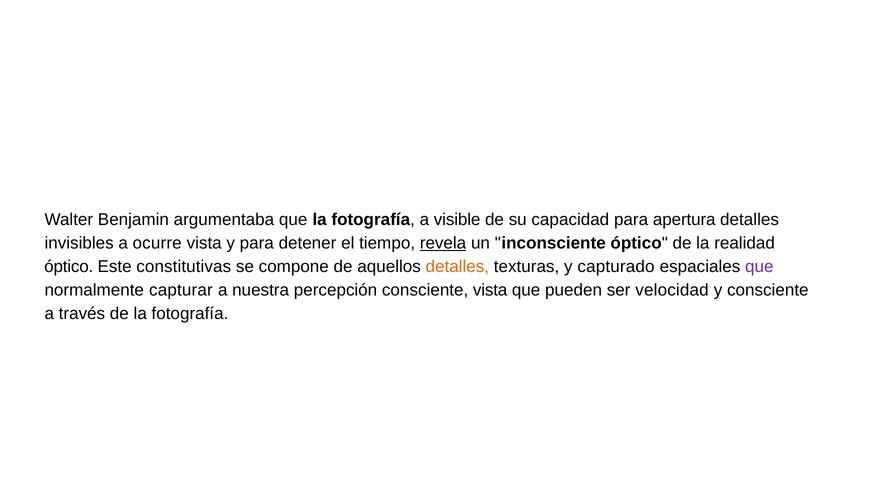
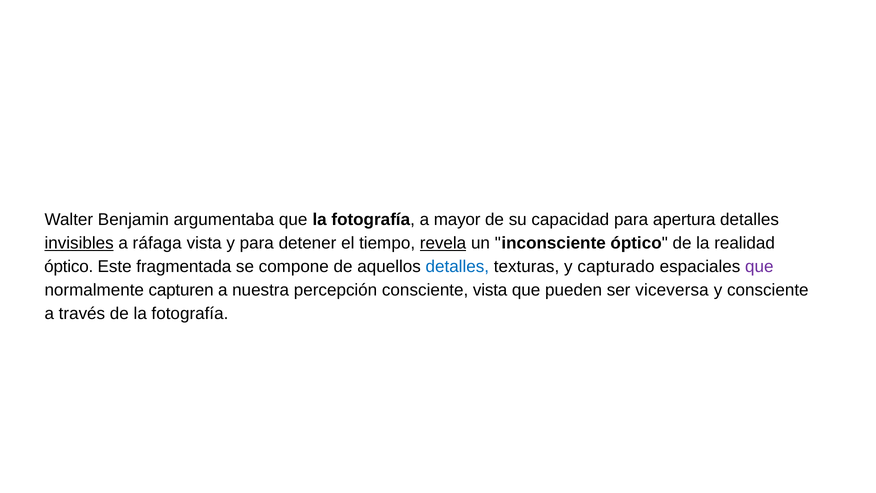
visible: visible -> mayor (457, 219)
invisibles underline: none -> present (79, 243)
ocurre: ocurre -> ráfaga (157, 243)
constitutivas: constitutivas -> fragmentada (184, 266)
detalles colour: orange -> blue (457, 266)
capturar: capturar -> capturen (181, 290)
velocidad: velocidad -> viceversa (672, 290)
